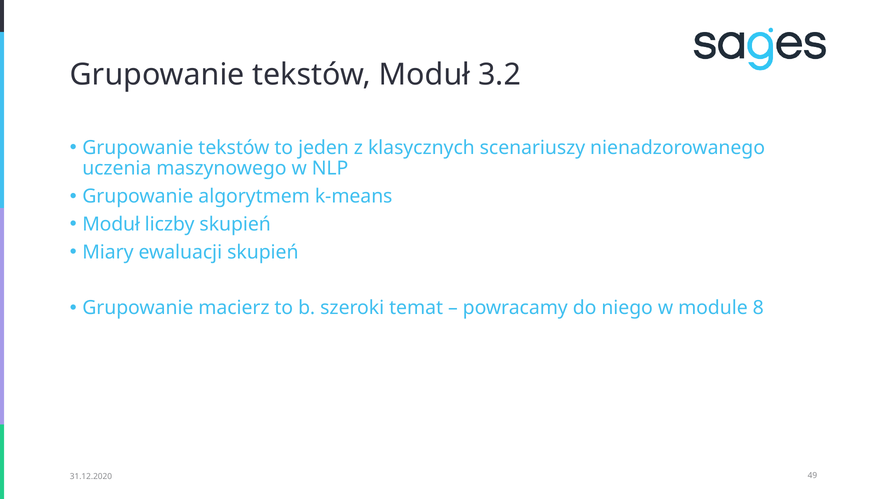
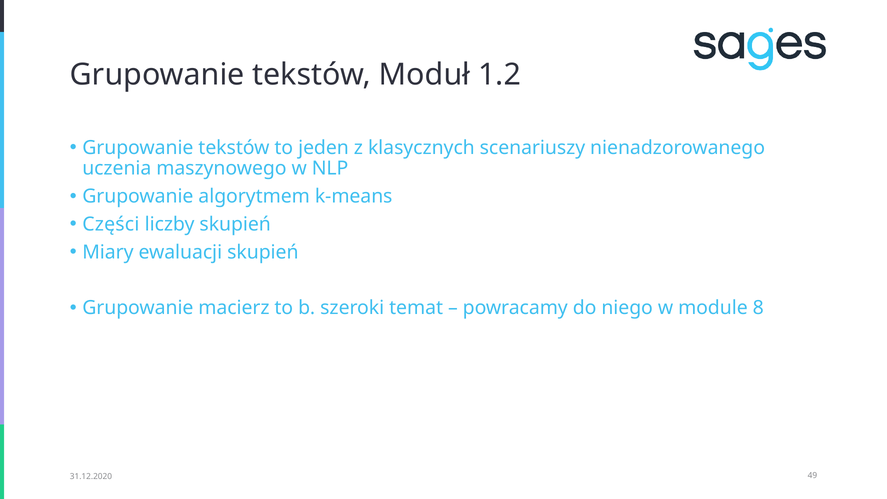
3.2: 3.2 -> 1.2 (500, 75)
Moduł: Moduł -> Części (111, 224)
